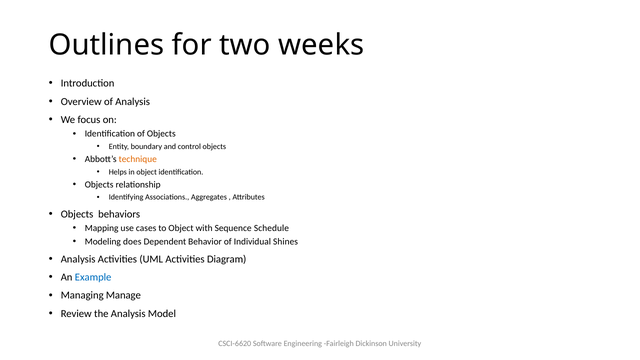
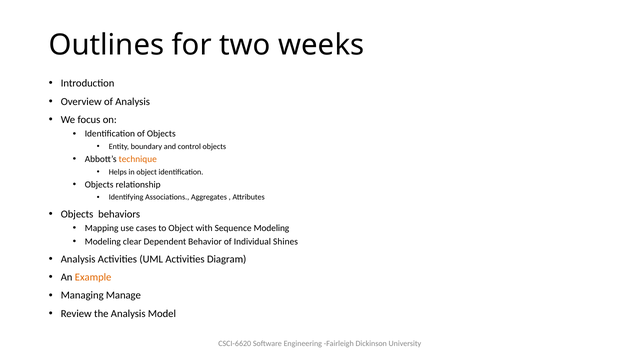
Sequence Schedule: Schedule -> Modeling (271, 228)
does: does -> clear (132, 242)
Example colour: blue -> orange (93, 277)
